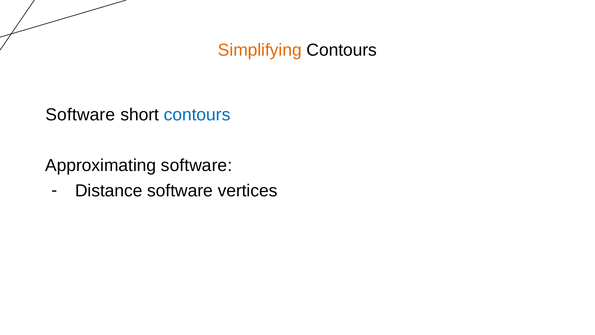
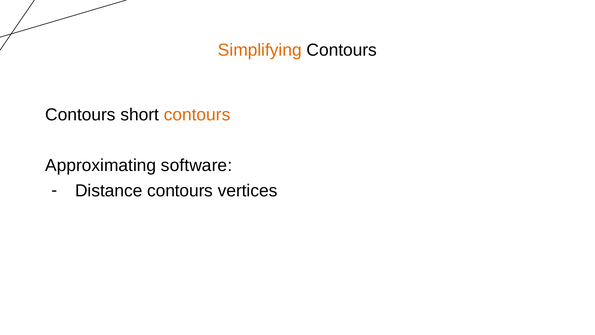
Software: Software -> Contours (80, 115)
contours colour: blue -> orange (197, 115)
Distance software: software -> contours (180, 191)
